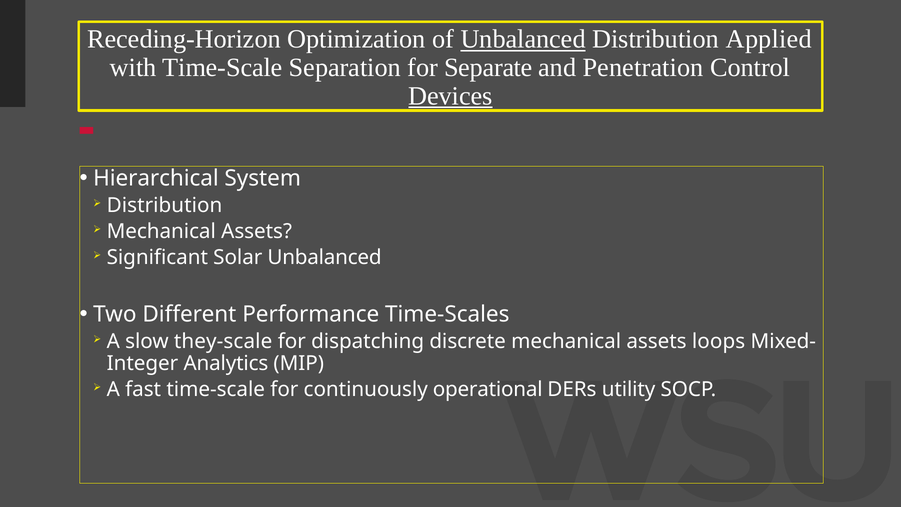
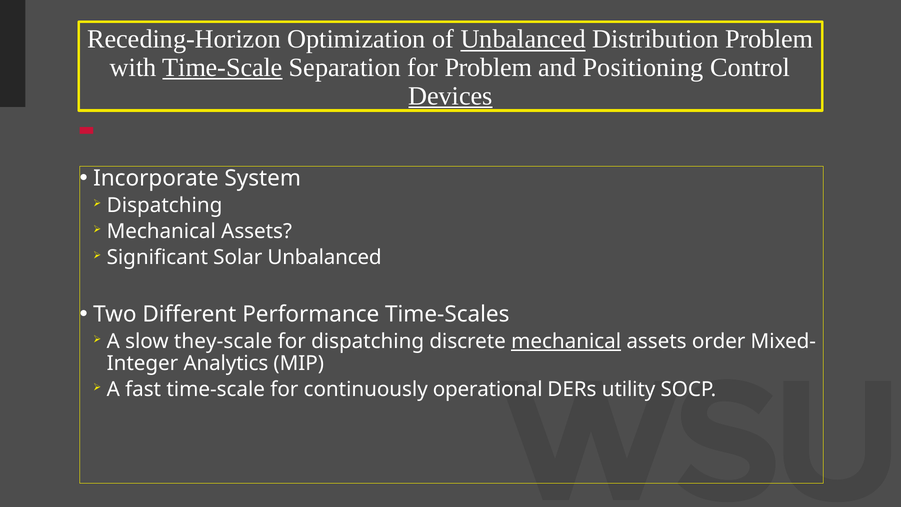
Distribution Applied: Applied -> Problem (769, 39)
Time-Scale underline: none -> present (222, 68)
for Separate: Separate -> Problem (488, 68)
Penetration: Penetration -> Positioning (643, 68)
Hierarchical: Hierarchical -> Incorporate (156, 178)
Distribution: Distribution -> Dispatching (165, 205)
mechanical underline: none -> present (566, 341)
loops: loops -> order (719, 341)
